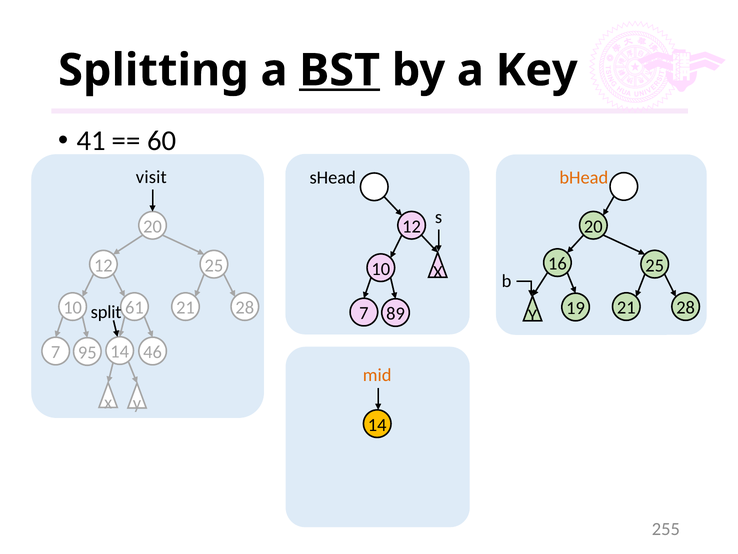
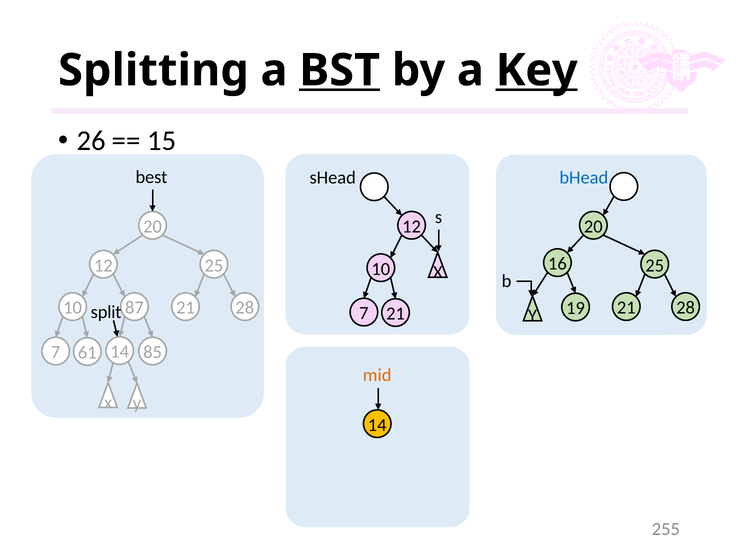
Key underline: none -> present (537, 70)
41: 41 -> 26 (91, 141)
60: 60 -> 15 (162, 141)
visit: visit -> best (151, 177)
bHead colour: orange -> blue (584, 177)
61: 61 -> 87 (134, 308)
7 89: 89 -> 21 (396, 314)
95: 95 -> 61 (87, 352)
46: 46 -> 85 (153, 352)
